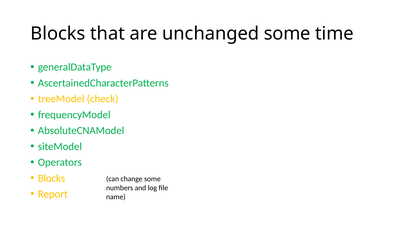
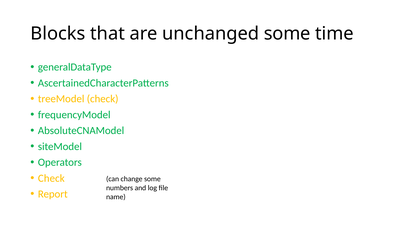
Blocks: Blocks -> Check (51, 178)
